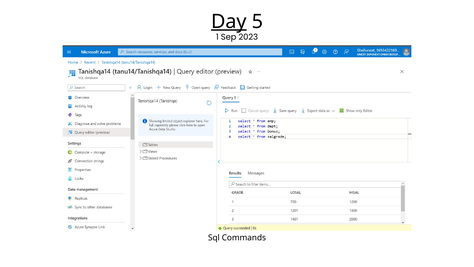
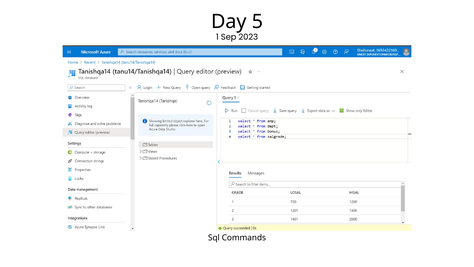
Day underline: present -> none (229, 22)
